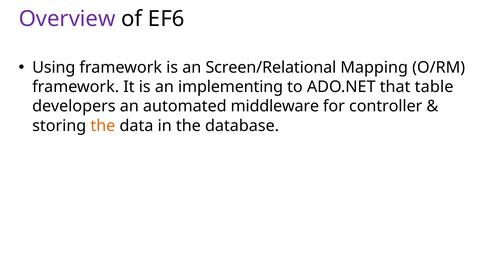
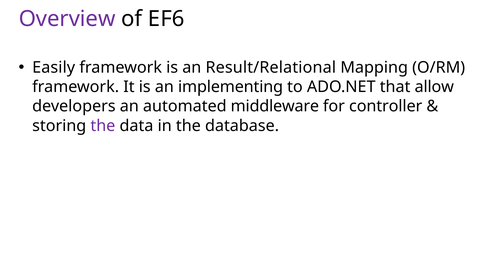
Using: Using -> Easily (54, 68)
Screen/Relational: Screen/Relational -> Result/Relational (271, 68)
table: table -> allow (434, 87)
the colour: orange -> purple (103, 126)
